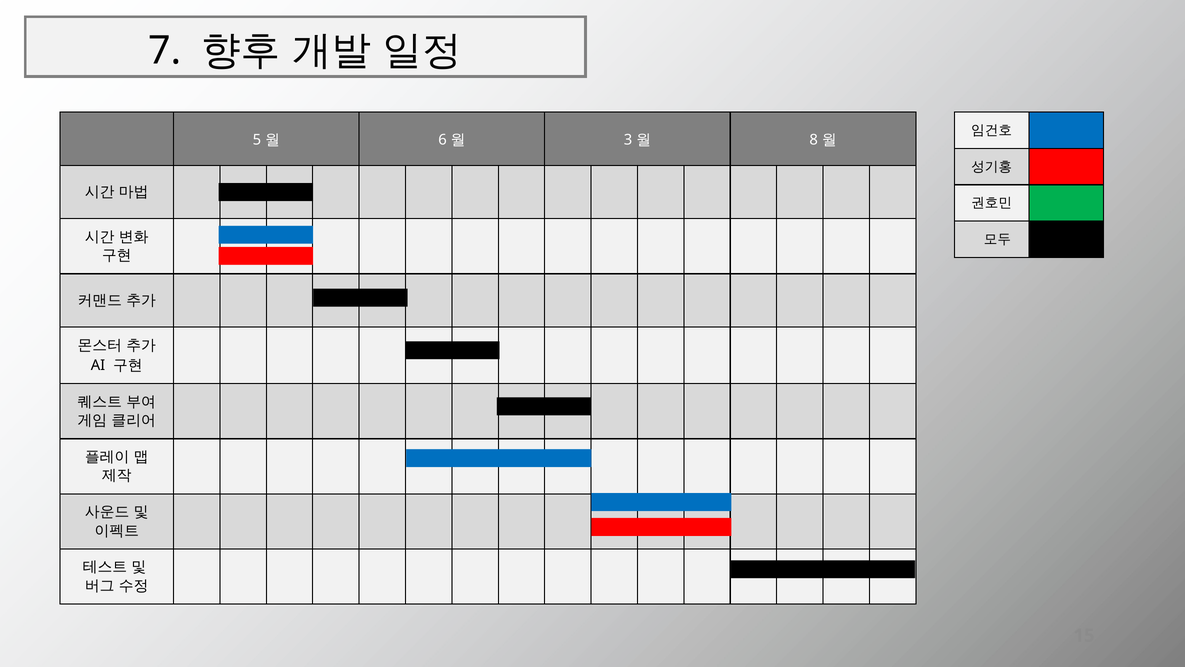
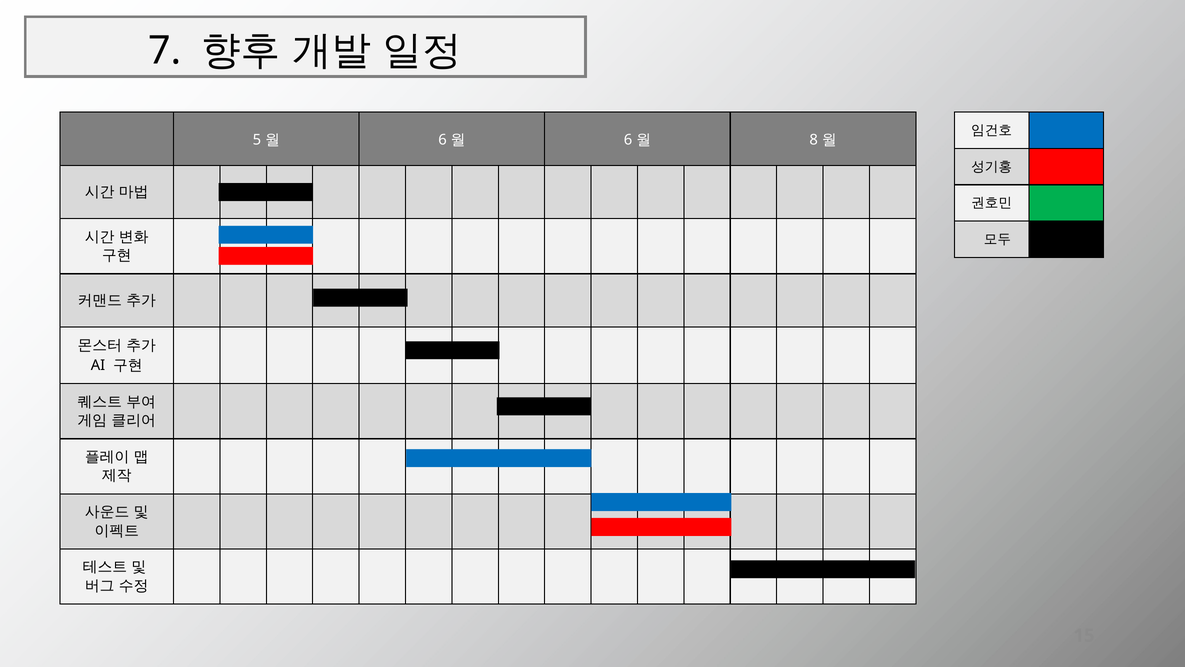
3: 3 -> 6 (628, 140)
